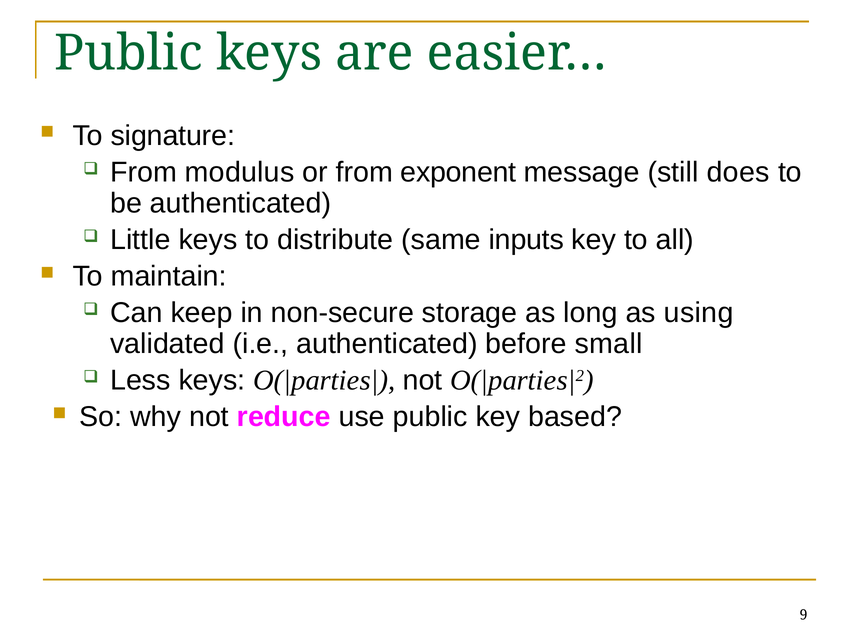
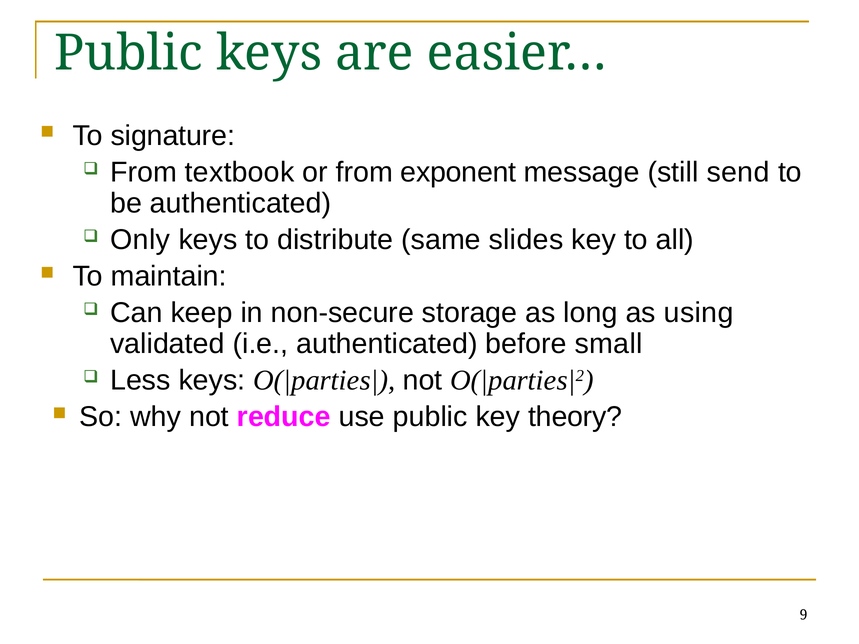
modulus: modulus -> textbook (240, 172)
does: does -> send (738, 172)
Little: Little -> Only (140, 240)
inputs: inputs -> slides (526, 240)
based: based -> theory (575, 417)
